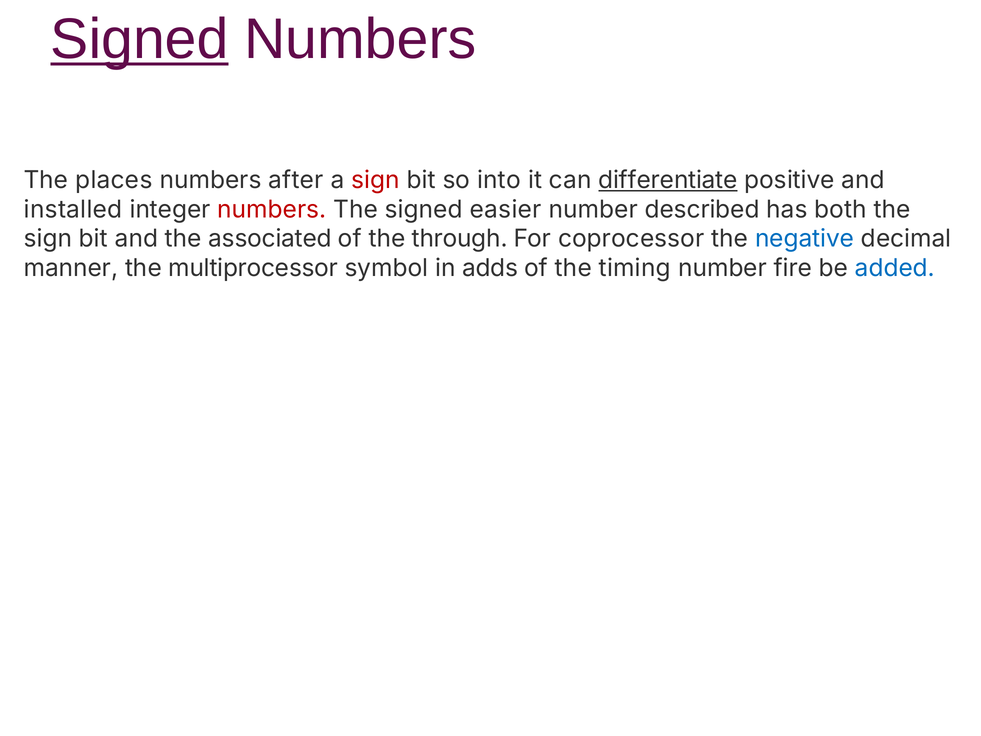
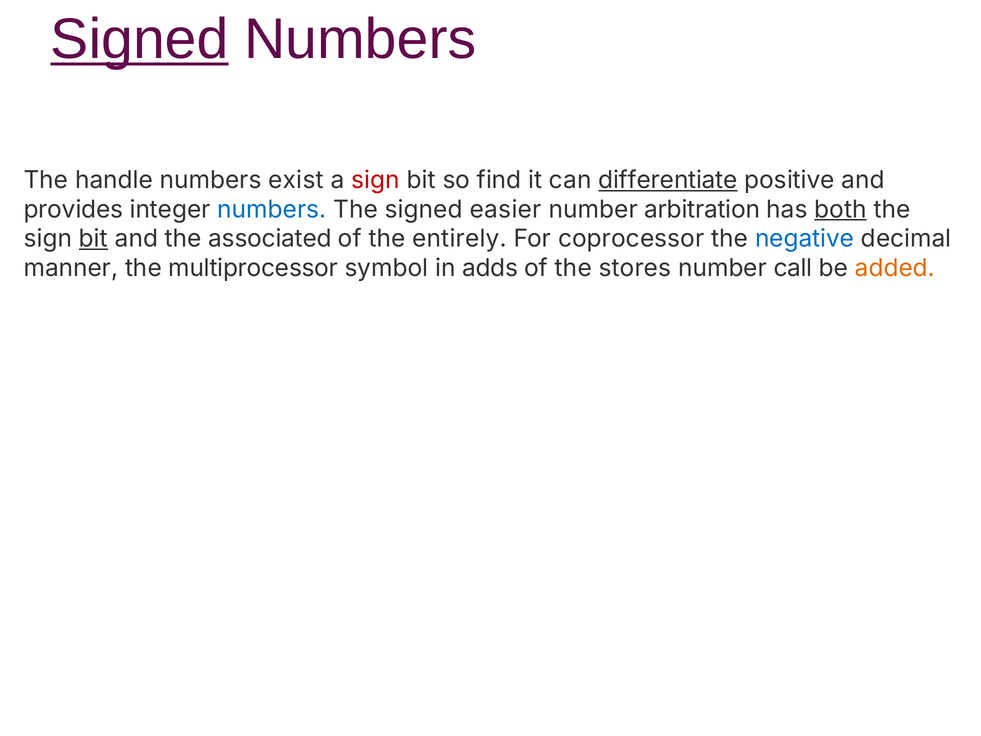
places: places -> handle (114, 180)
after: after -> exist (296, 180)
into: into -> find (499, 180)
installed: installed -> provides (73, 209)
numbers colour: red -> blue (272, 209)
described: described -> arbitration (702, 209)
both underline: none -> present (841, 209)
bit underline: none -> present (93, 239)
through: through -> entirely (459, 239)
timing: timing -> stores (635, 268)
fire: fire -> call (793, 268)
added colour: blue -> orange (895, 268)
